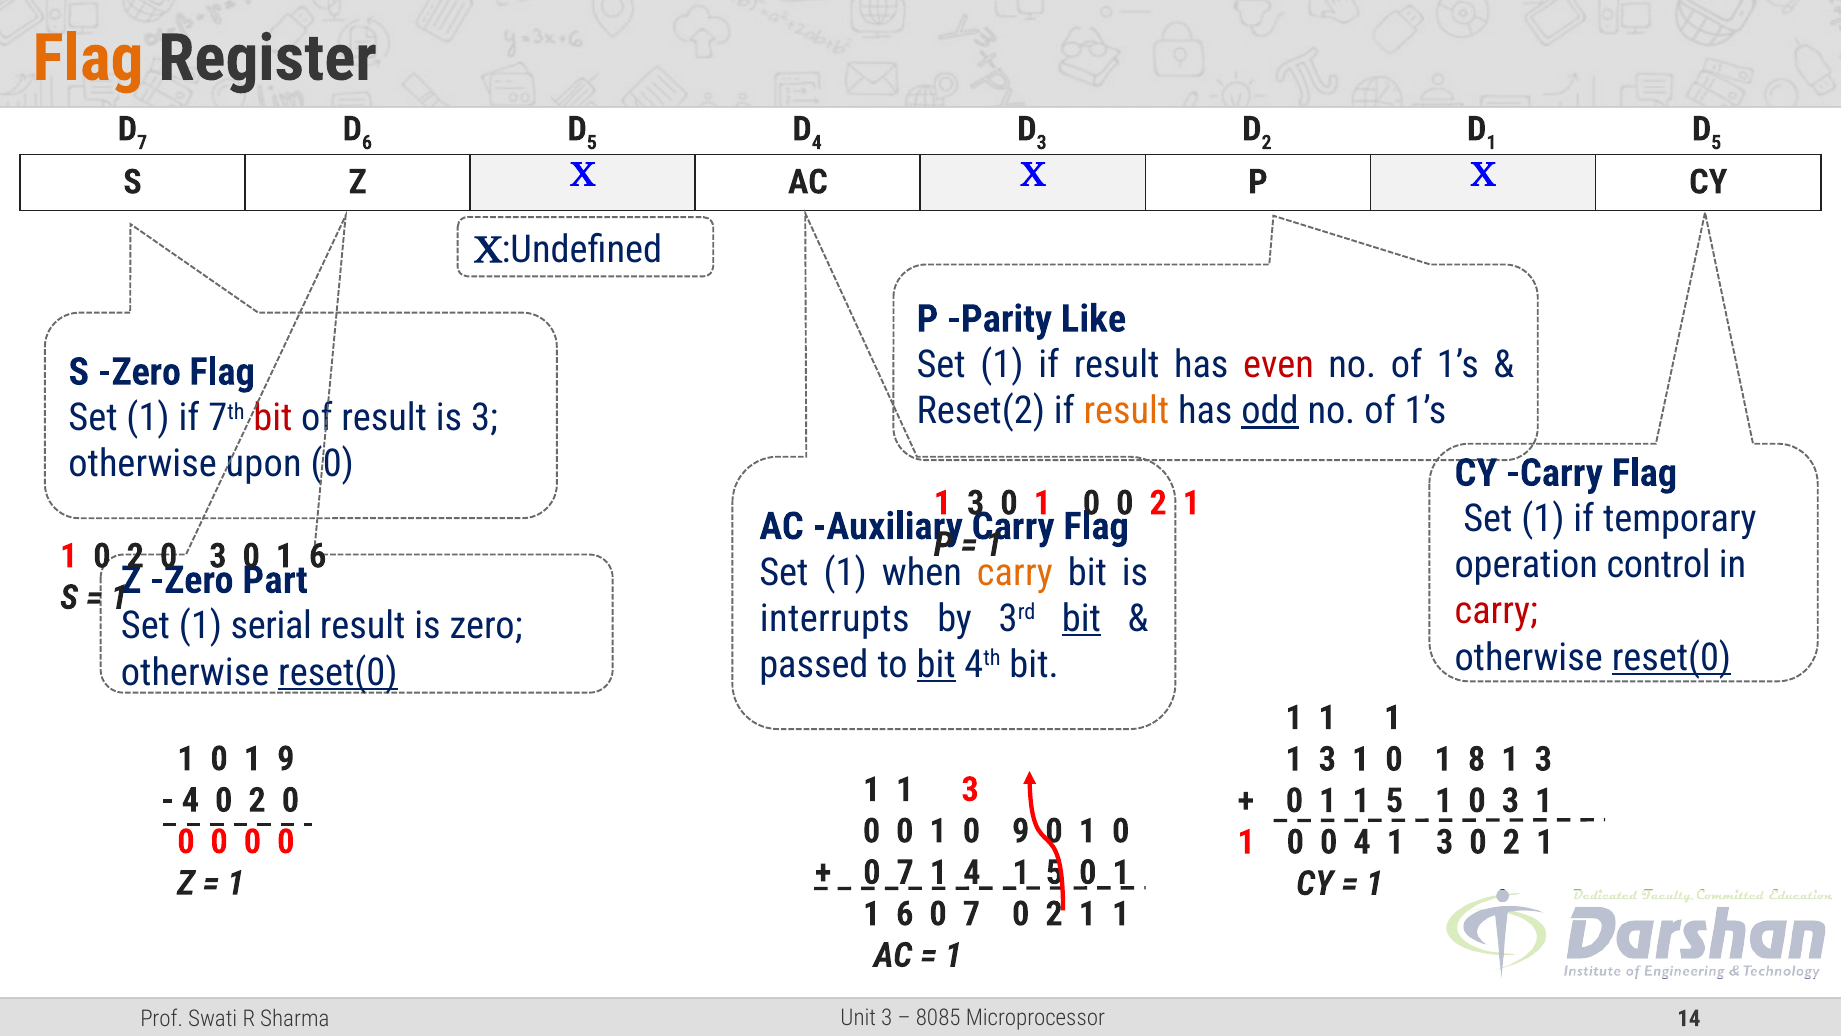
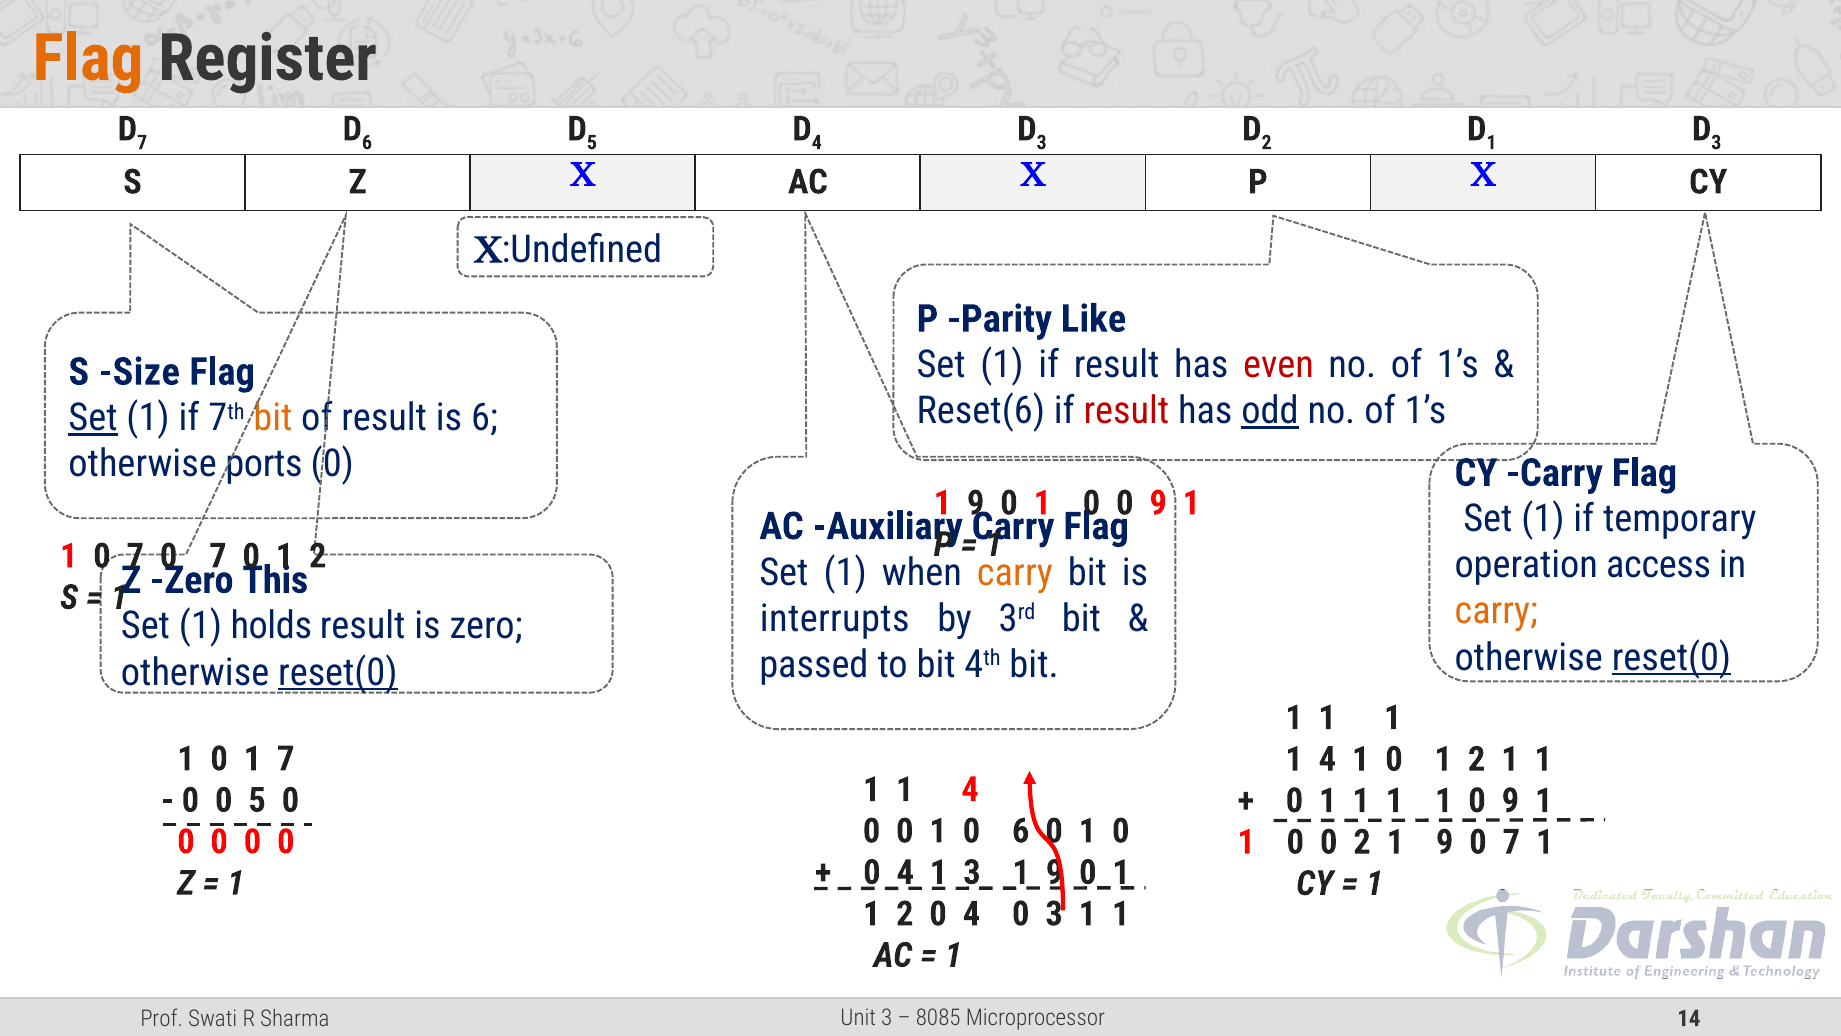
5: 5 -> 3 (1716, 142)
S Zero: Zero -> Size (139, 372)
Reset(2: Reset(2 -> Reset(6 (981, 411)
result colour: orange -> red (1126, 411)
Set underline: none -> present (93, 418)
bit colour: red -> orange (273, 418)
is 3: 3 -> 6 (484, 418)
upon: upon -> ports (264, 464)
3: 3 -> 9 (976, 503)
2: 2 -> 9 (1158, 503)
1 0 2: 2 -> 7 (135, 556)
3: 3 -> 7 (218, 556)
6: 6 -> 2 (318, 556)
control: control -> access (1659, 565)
Part: Part -> This (275, 580)
carry colour: red -> orange (1496, 611)
bit underline: present -> none (1081, 618)
serial: serial -> holds (271, 626)
bit underline: present -> none (936, 664)
1 9: 9 -> 7 (286, 759)
3: 3 -> 4 (1327, 759)
1 0 1 8: 8 -> 2 (1477, 759)
3: 3 -> 1 (1543, 759)
3: 3 -> 4 (970, 789)
4: 4 -> 0 (190, 800)
2: 2 -> 5 (257, 800)
0 1 1 5: 5 -> 1 (1394, 800)
1 0 3: 3 -> 9 (1510, 800)
0 9: 9 -> 6 (1021, 831)
0 4: 4 -> 2 (1362, 842)
3: 3 -> 9 (1445, 842)
2: 2 -> 7 (1511, 842)
7: 7 -> 4 (905, 872)
1 4: 4 -> 3 (972, 872)
5: 5 -> 9 (1054, 872)
6: 6 -> 2 (905, 914)
7: 7 -> 4 (971, 914)
2: 2 -> 3 (1054, 914)
